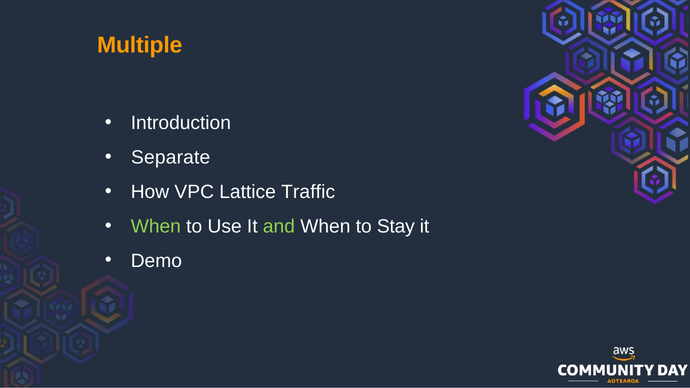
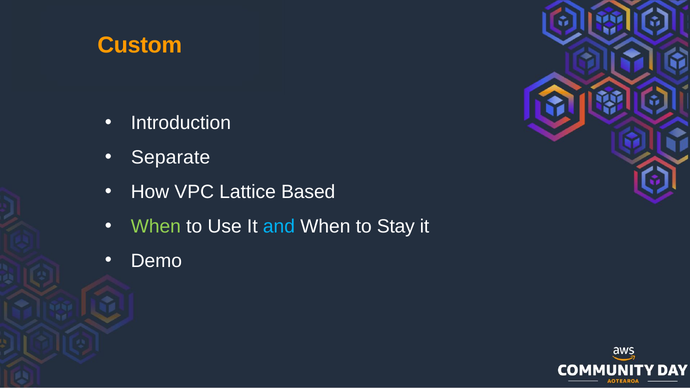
Multiple: Multiple -> Custom (140, 45)
Traffic: Traffic -> Based (308, 192)
and colour: light green -> light blue (279, 226)
